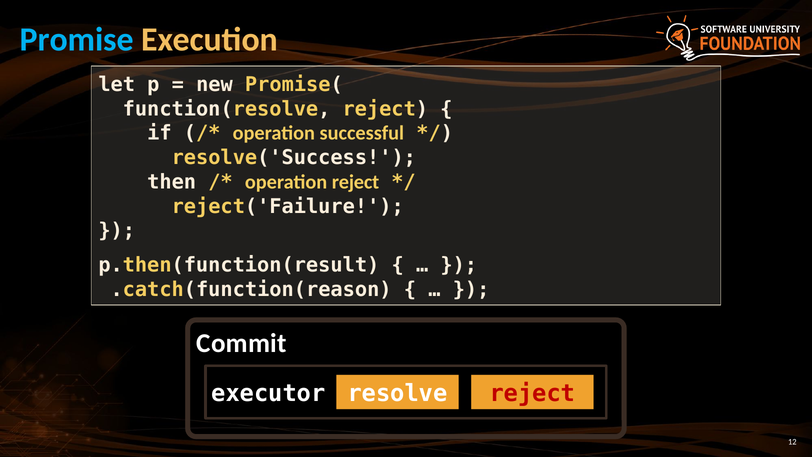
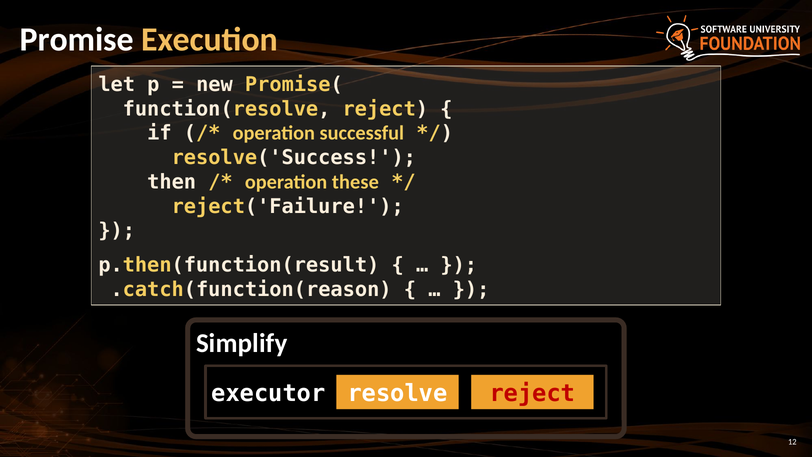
Promise colour: light blue -> white (77, 39)
operation reject: reject -> these (355, 182)
Commit: Commit -> Simplify (242, 343)
